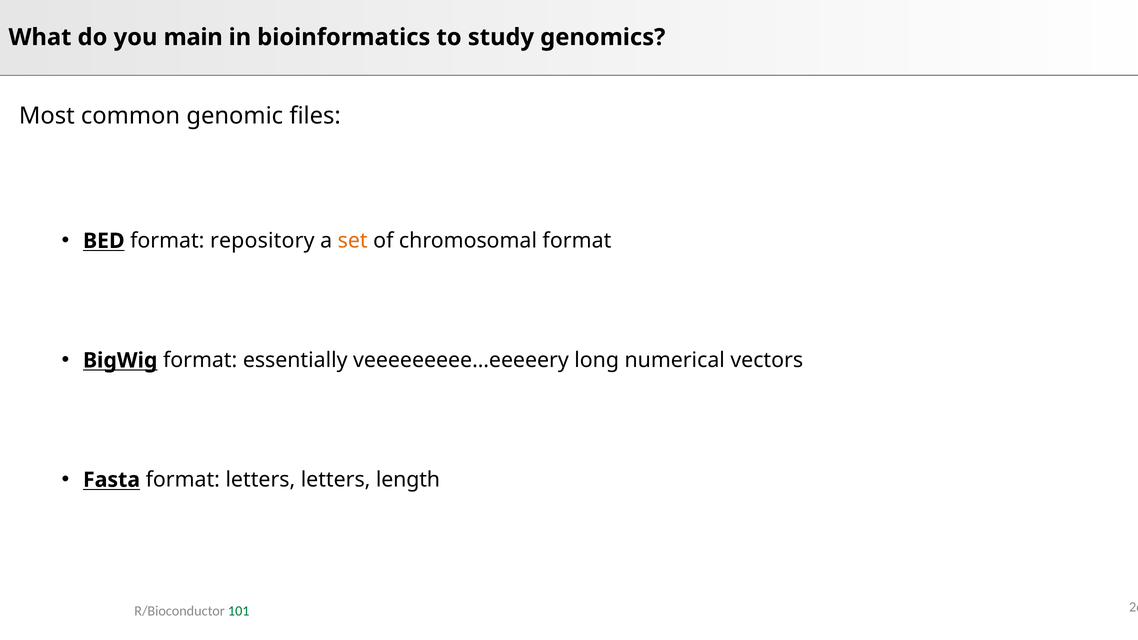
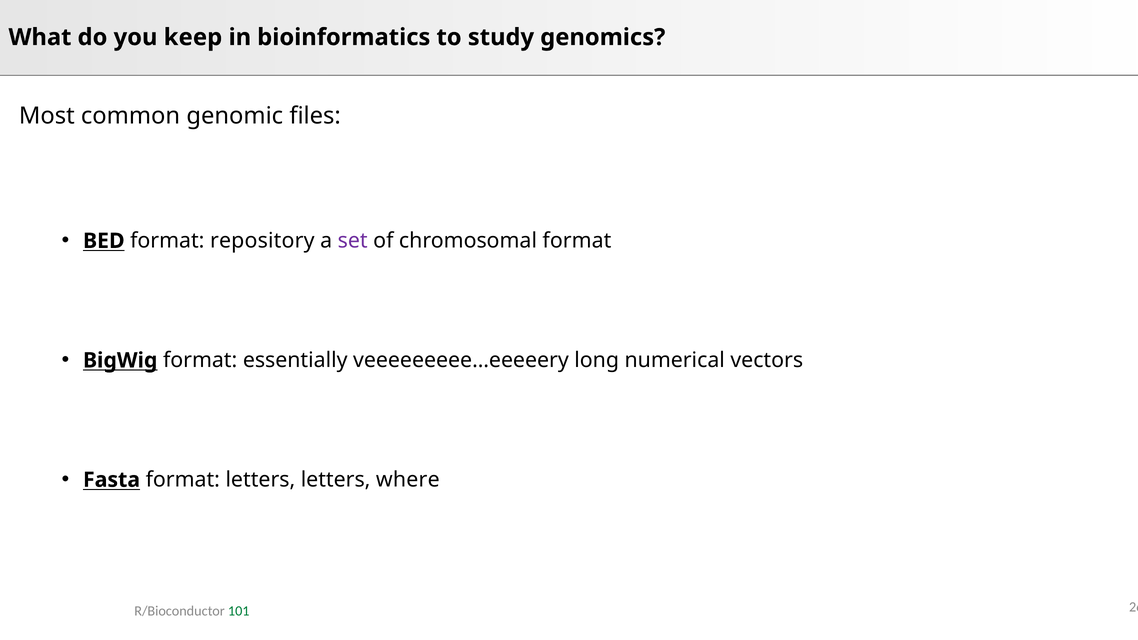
main: main -> keep (193, 37)
set colour: orange -> purple (353, 241)
length: length -> where (408, 480)
